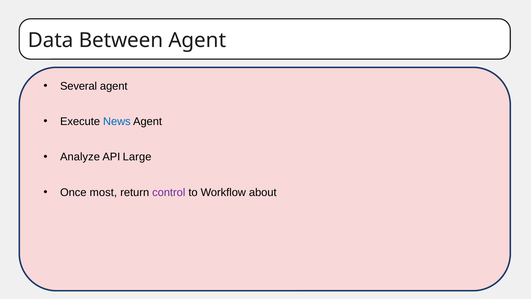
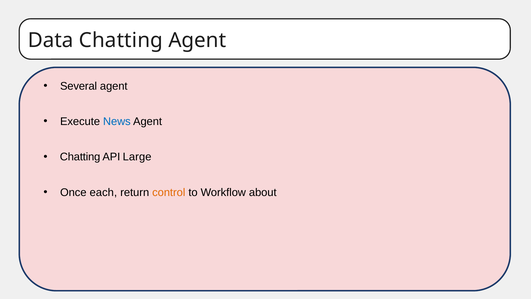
Data Between: Between -> Chatting (121, 40)
Analyze: Analyze -> Chatting (80, 157)
most: most -> each (103, 192)
control colour: purple -> orange (169, 192)
